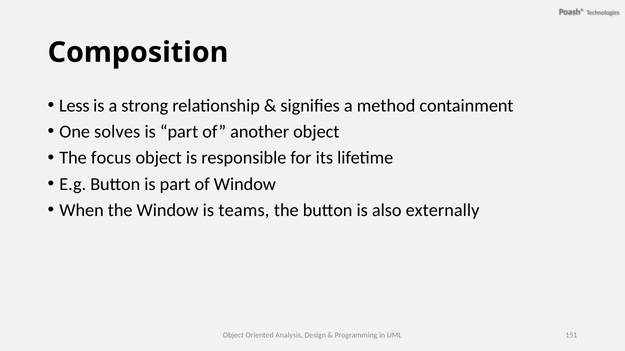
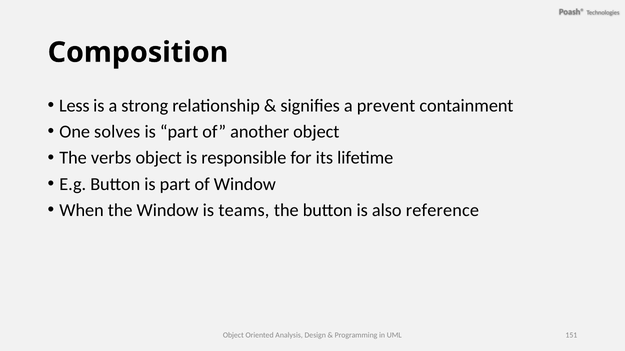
method: method -> prevent (386, 106)
focus: focus -> verbs (111, 158)
externally: externally -> reference (442, 210)
